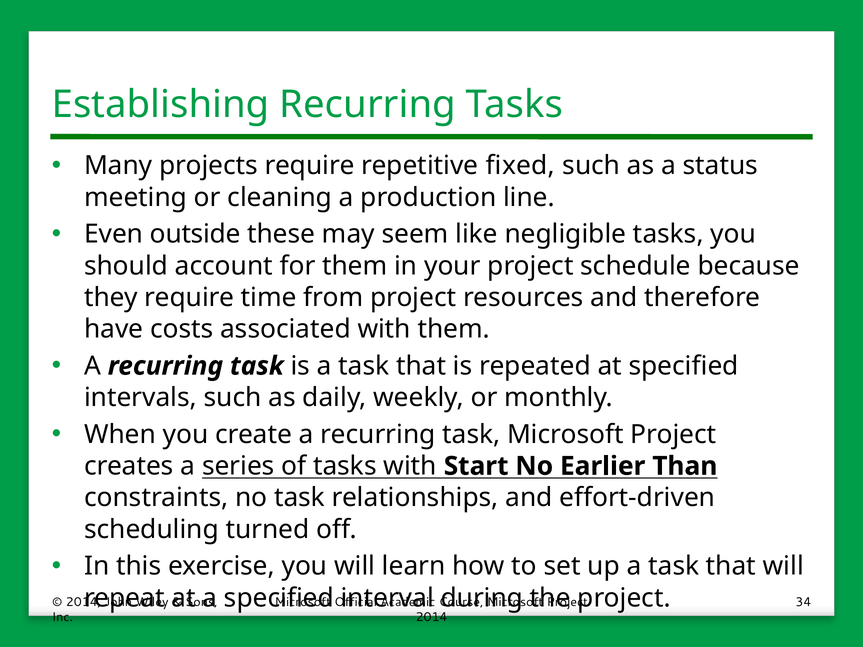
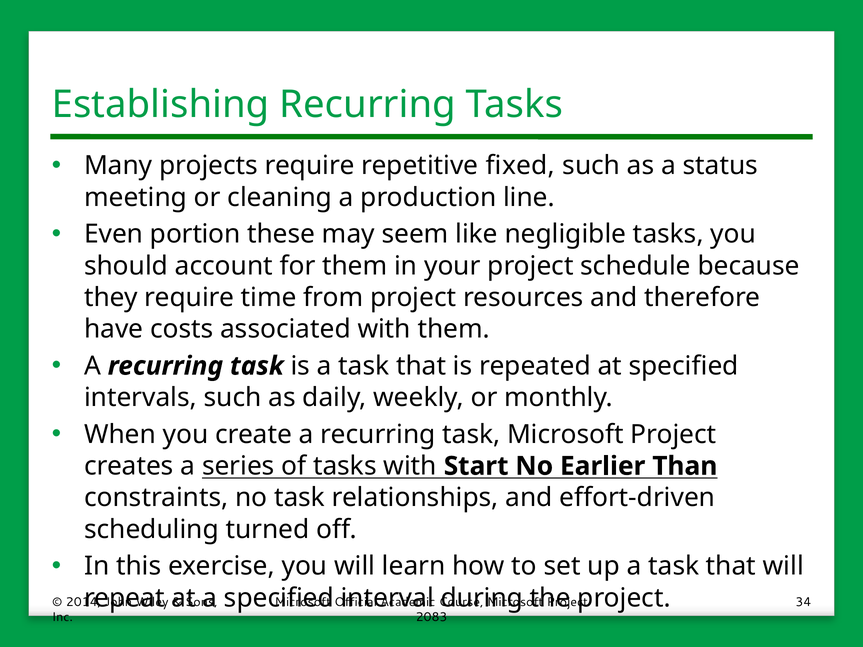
outside: outside -> portion (195, 234)
2014: 2014 -> 2083 (432, 617)
